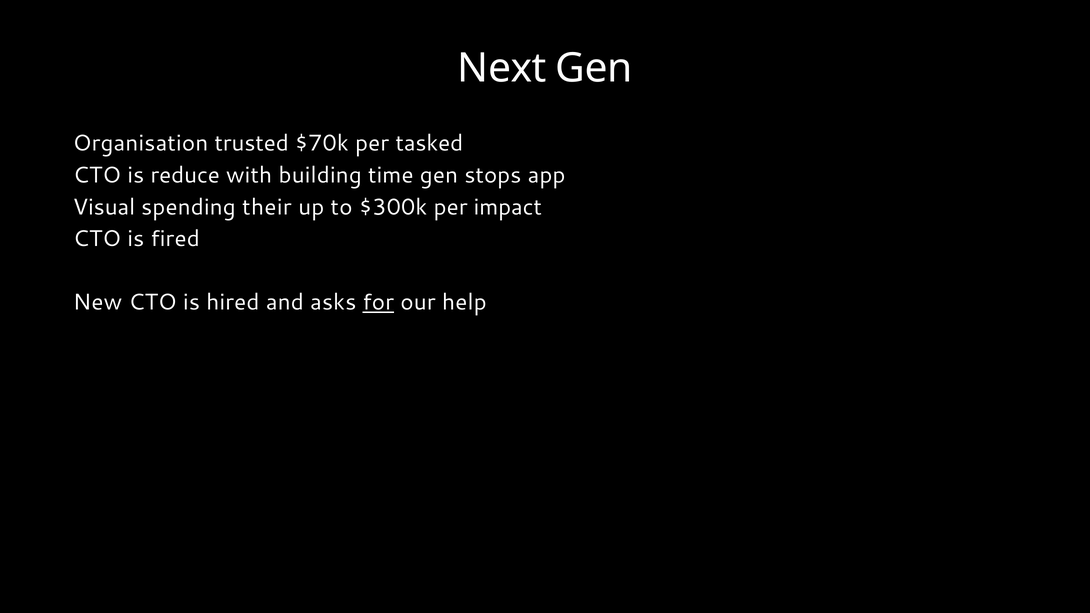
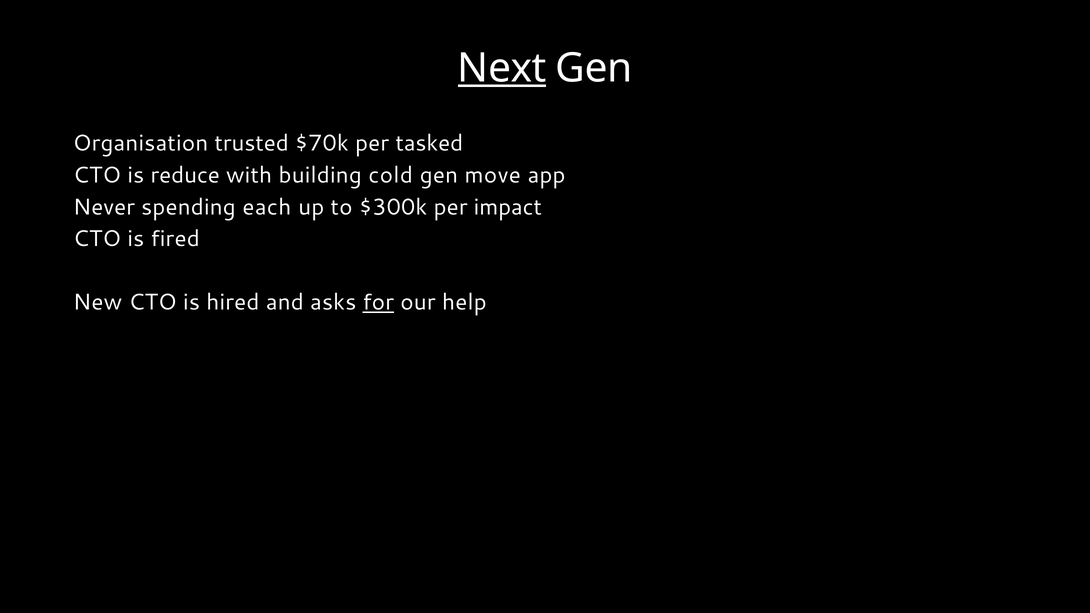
Next underline: none -> present (502, 68)
time: time -> cold (391, 175)
stops: stops -> move (493, 175)
Visual: Visual -> Never (104, 207)
their: their -> each (267, 207)
